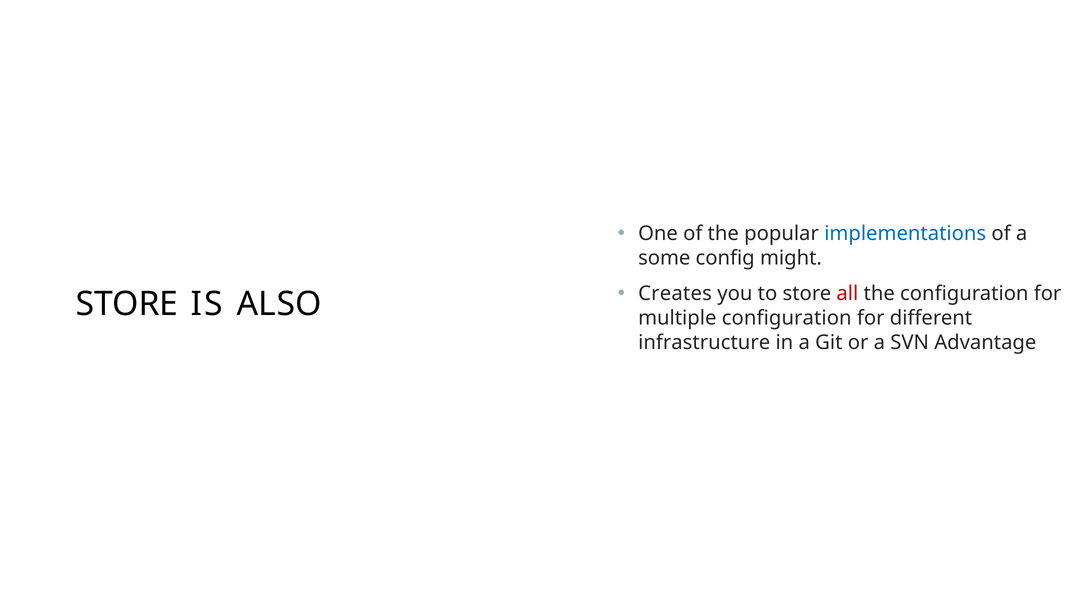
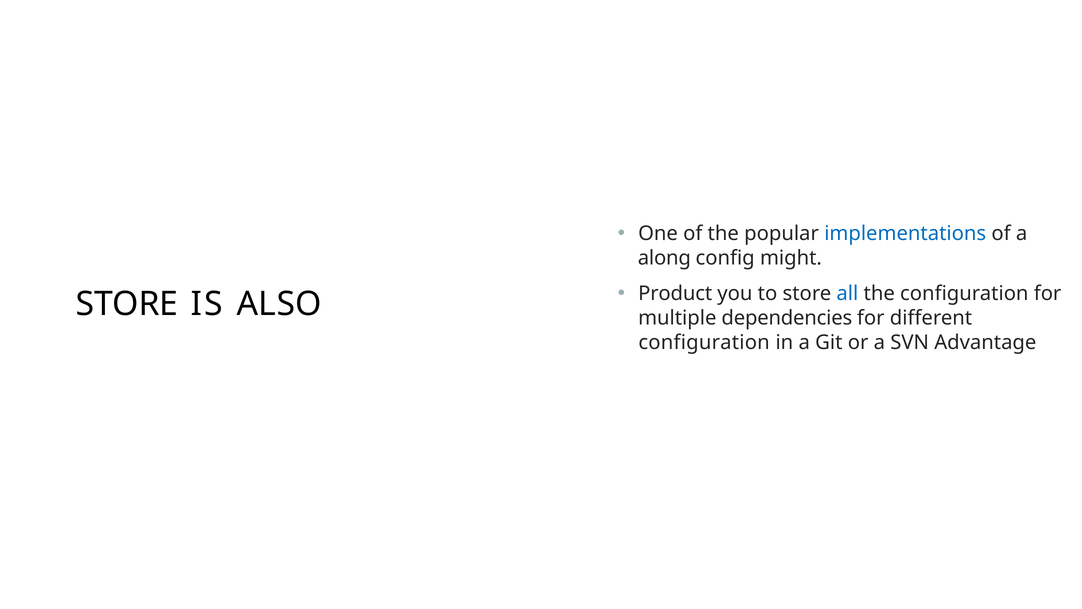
some: some -> along (664, 258)
Creates: Creates -> Product (675, 294)
all colour: red -> blue (847, 294)
multiple configuration: configuration -> dependencies (787, 318)
infrastructure: infrastructure -> configuration (704, 342)
